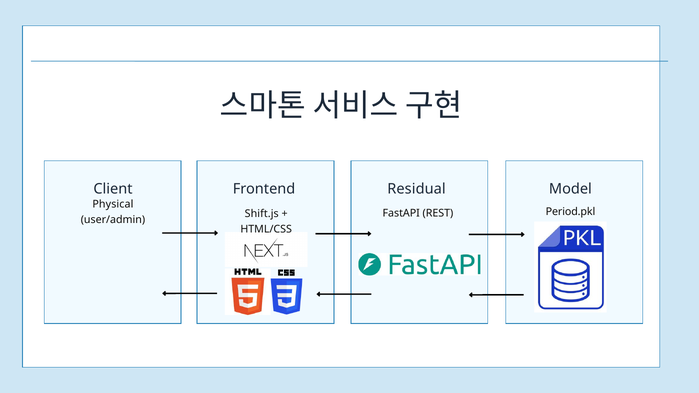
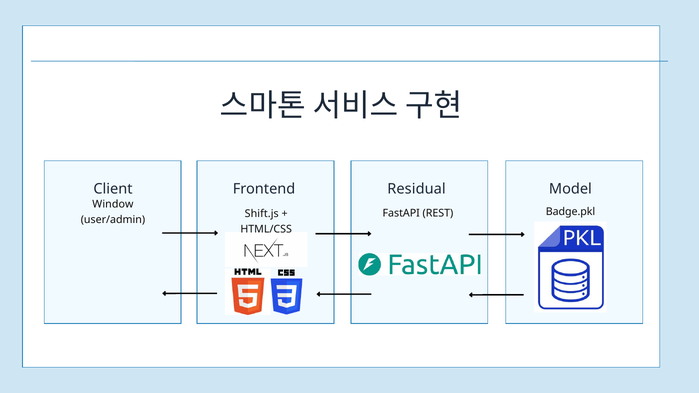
Physical: Physical -> Window (113, 204)
Period.pkl: Period.pkl -> Badge.pkl (570, 212)
